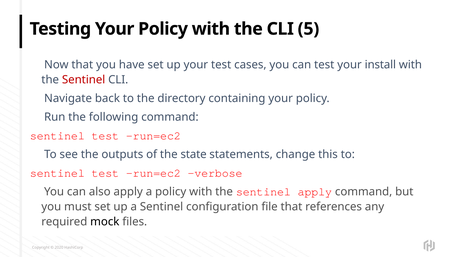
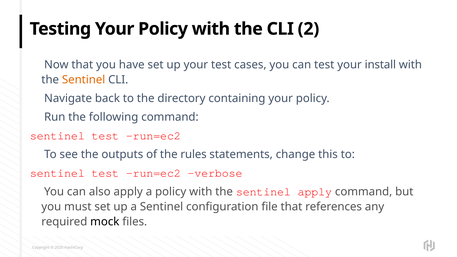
5: 5 -> 2 (308, 29)
Sentinel colour: red -> orange (84, 80)
state: state -> rules (194, 154)
